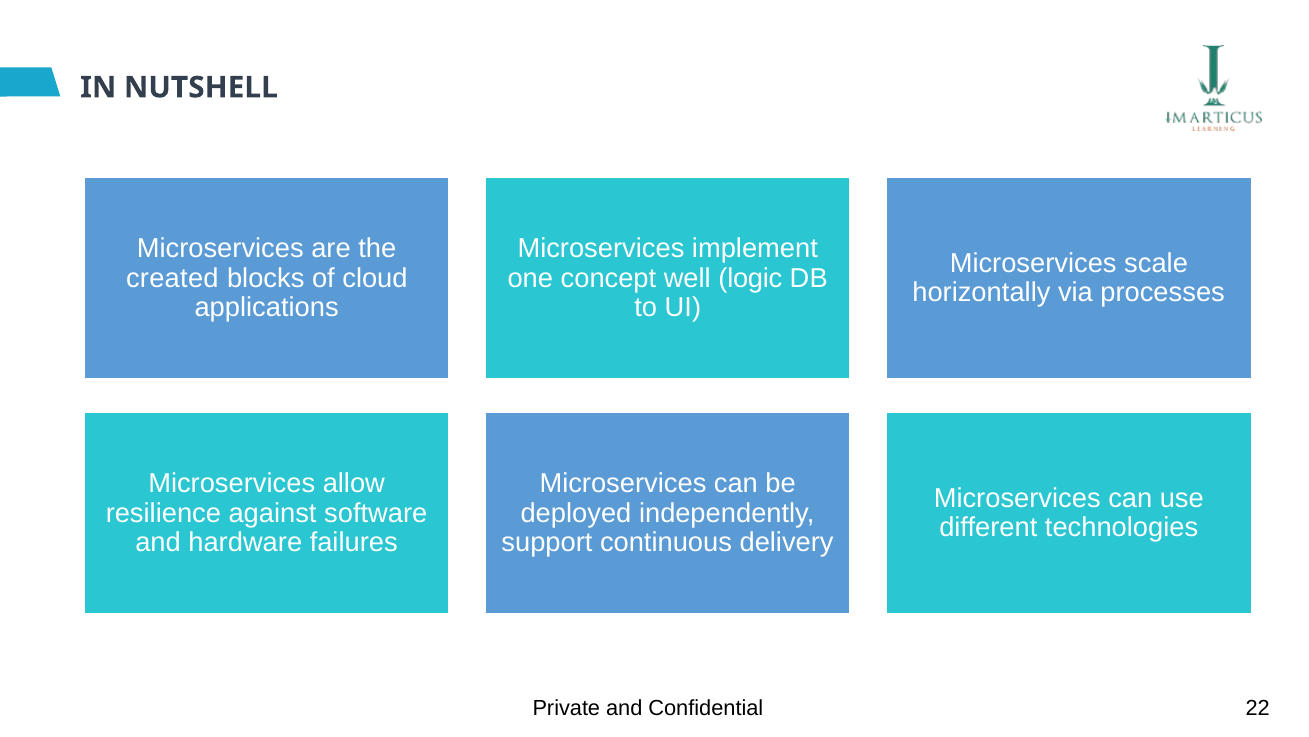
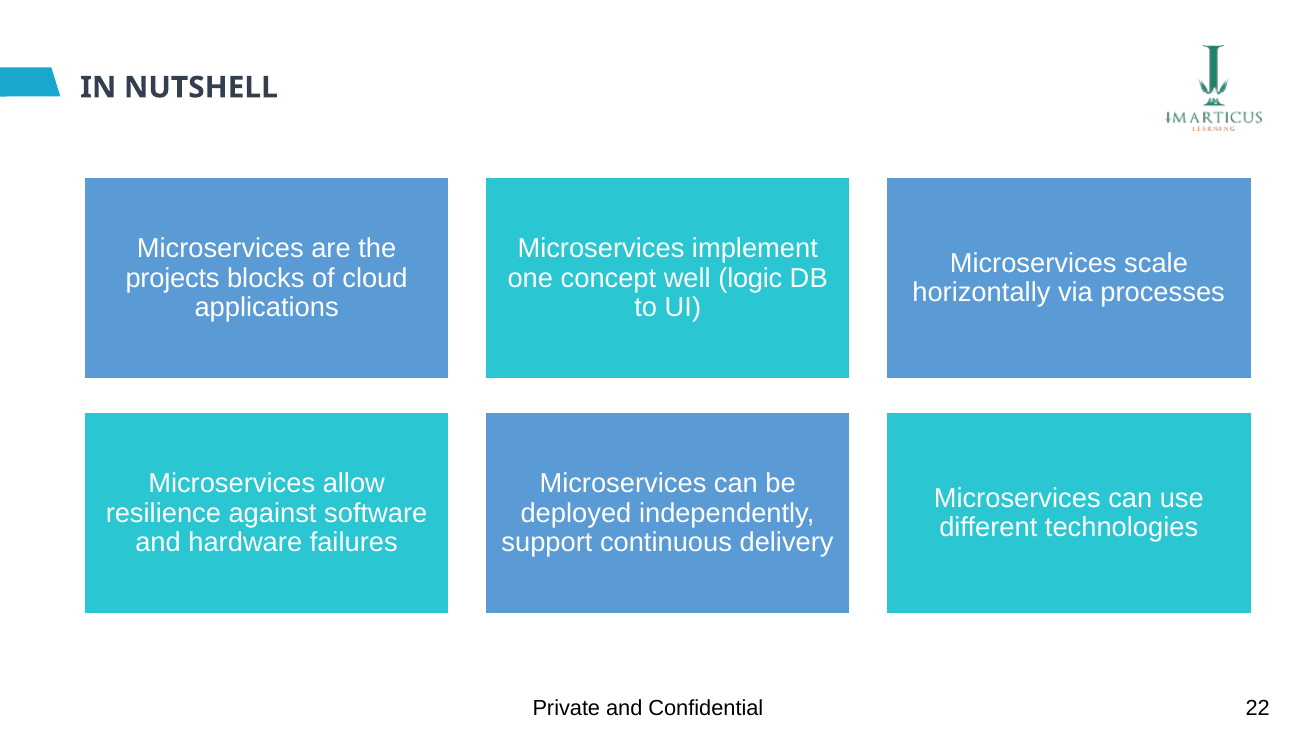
created: created -> projects (173, 278)
